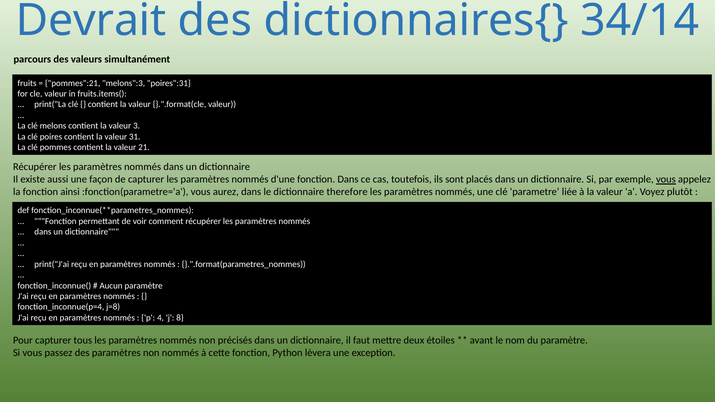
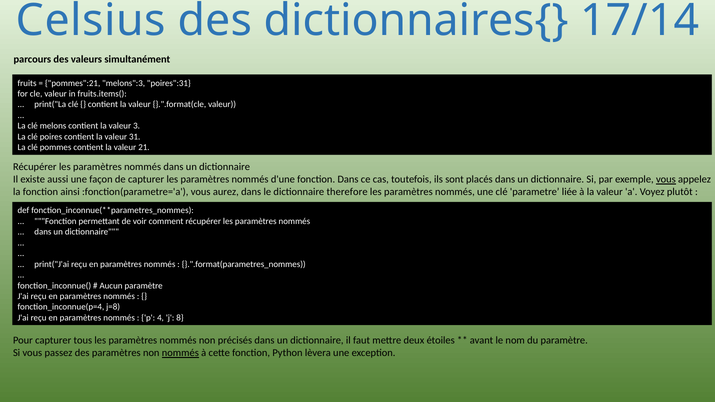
Devrait: Devrait -> Celsius (91, 20)
34/14: 34/14 -> 17/14 (640, 20)
nommés underline: none -> present (180, 353)
